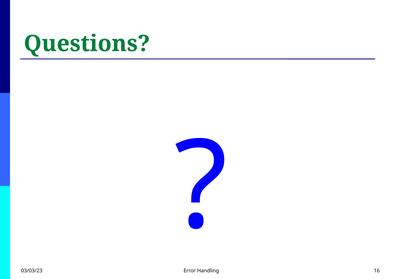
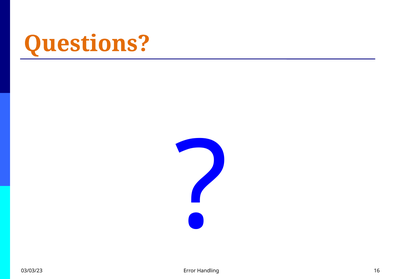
Questions colour: green -> orange (87, 44)
